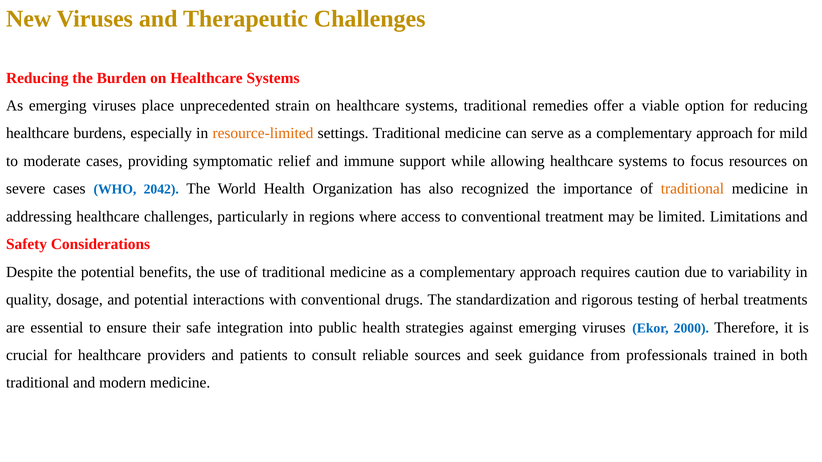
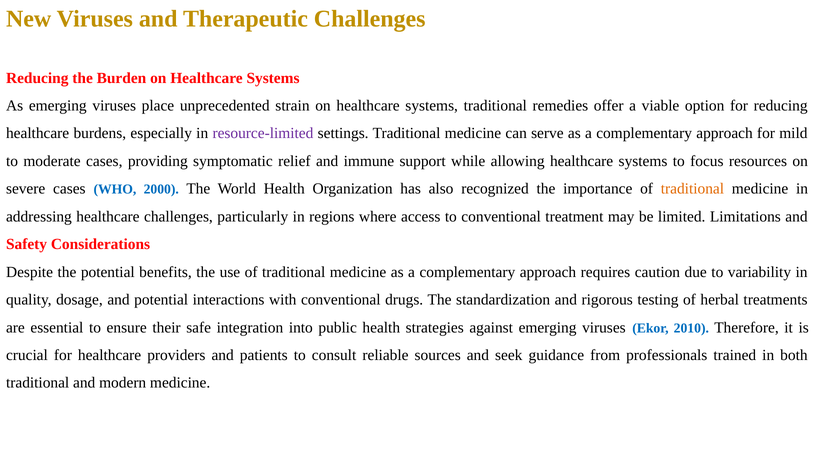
resource-limited colour: orange -> purple (263, 134)
2042: 2042 -> 2000 (161, 190)
2000: 2000 -> 2010 (691, 328)
